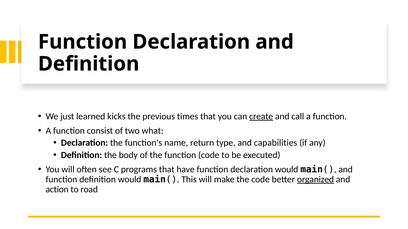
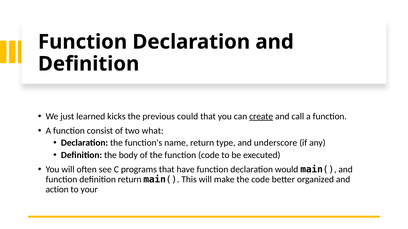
times: times -> could (188, 117)
capabilities: capabilities -> underscore (276, 143)
definition would: would -> return (130, 180)
organized underline: present -> none (315, 180)
road: road -> your (89, 190)
